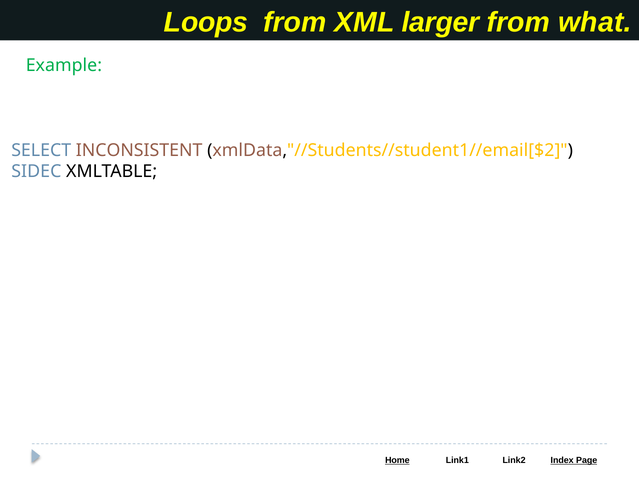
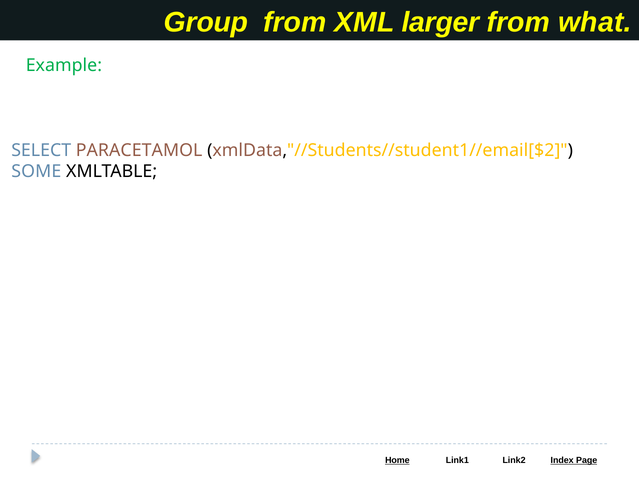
Loops: Loops -> Group (206, 22)
INCONSISTENT: INCONSISTENT -> PARACETAMOL (139, 150)
SIDEC: SIDEC -> SOME (36, 172)
